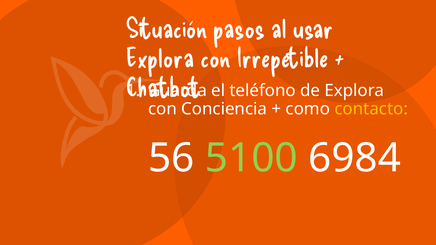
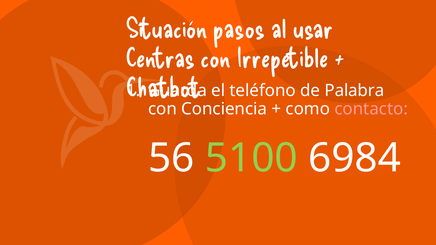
Explora: Explora -> Centras (161, 59)
de Explora: Explora -> Palabra (354, 91)
contacto colour: yellow -> pink (371, 109)
